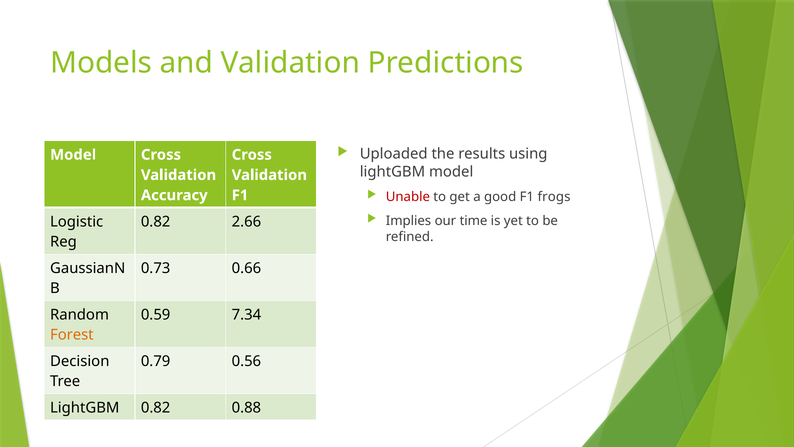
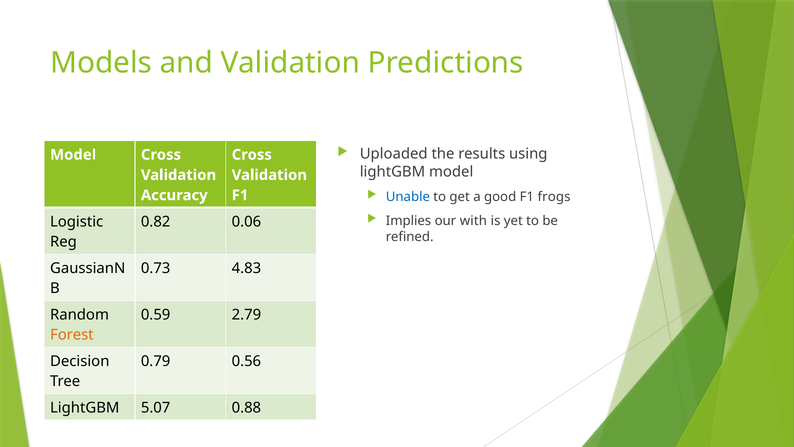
Unable colour: red -> blue (408, 197)
time: time -> with (473, 221)
2.66: 2.66 -> 0.06 (246, 221)
0.66: 0.66 -> 4.83 (246, 268)
7.34: 7.34 -> 2.79 (246, 314)
LightGBM 0.82: 0.82 -> 5.07 (156, 407)
